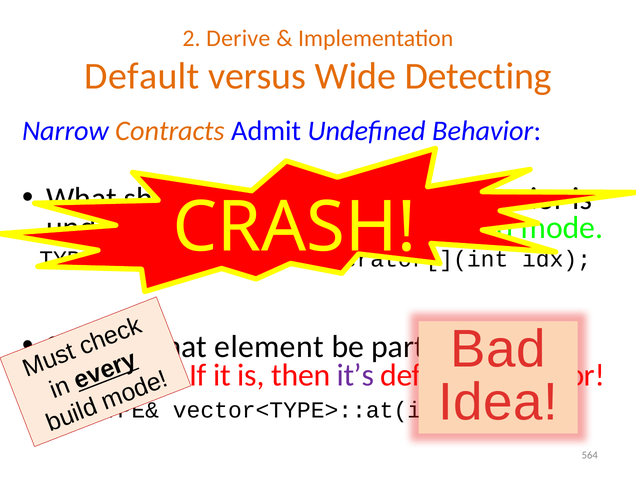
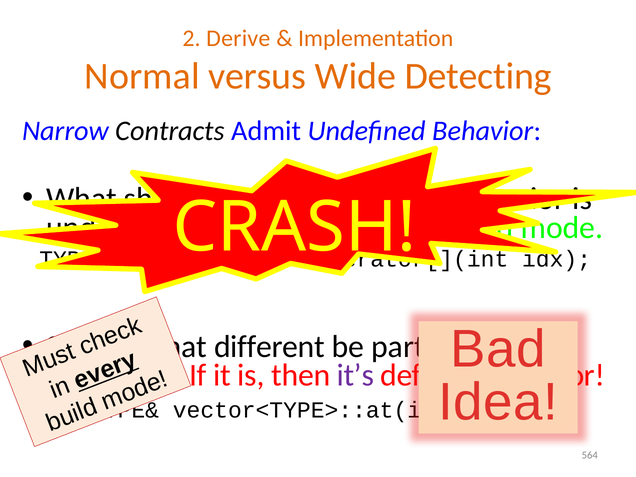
Default: Default -> Normal (142, 76)
Contracts colour: orange -> black (170, 131)
element: element -> different (269, 347)
